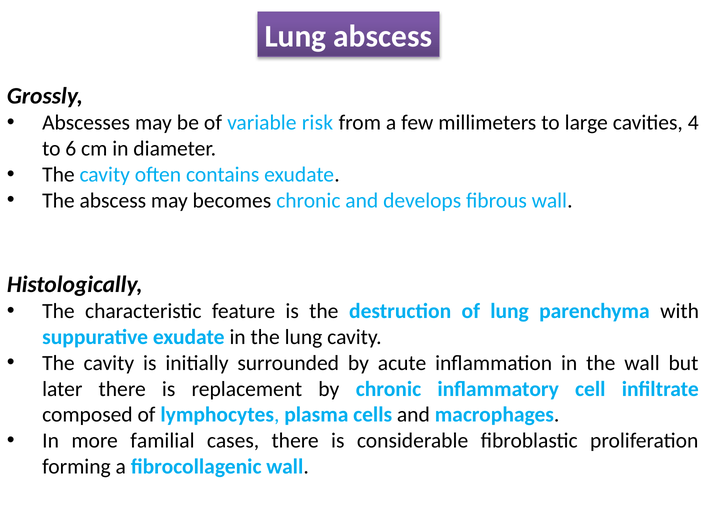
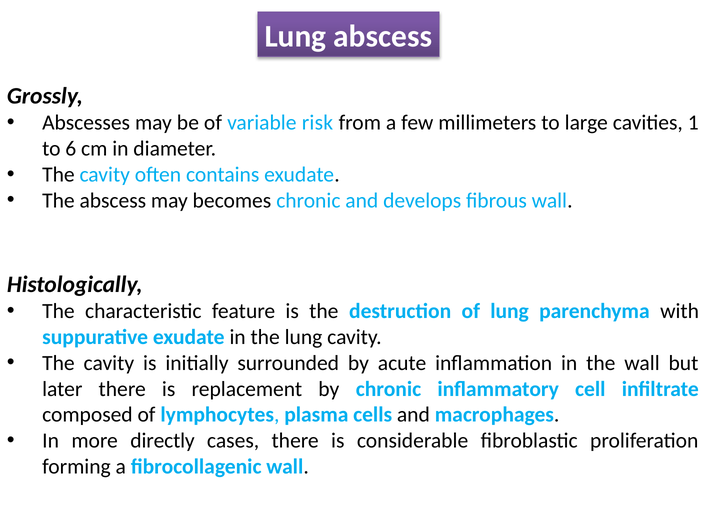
4: 4 -> 1 (693, 123)
familial: familial -> directly (163, 440)
